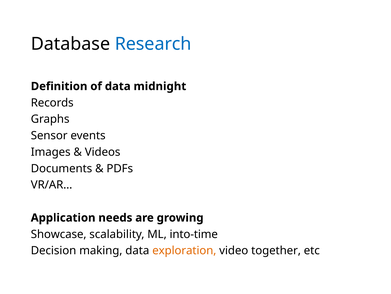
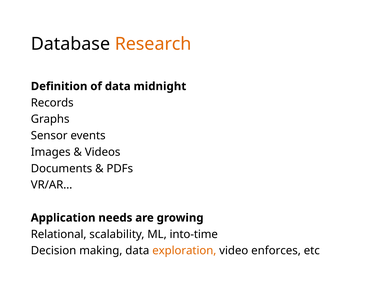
Research colour: blue -> orange (153, 44)
Showcase: Showcase -> Relational (59, 234)
together: together -> enforces (276, 250)
